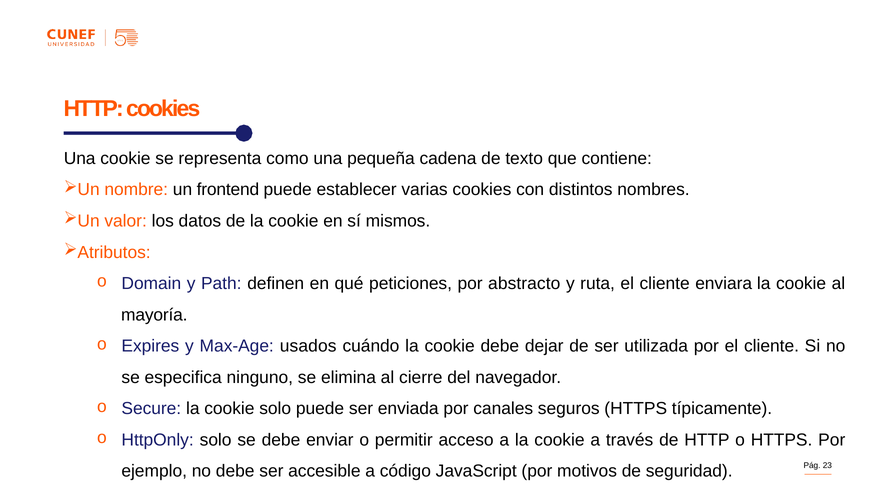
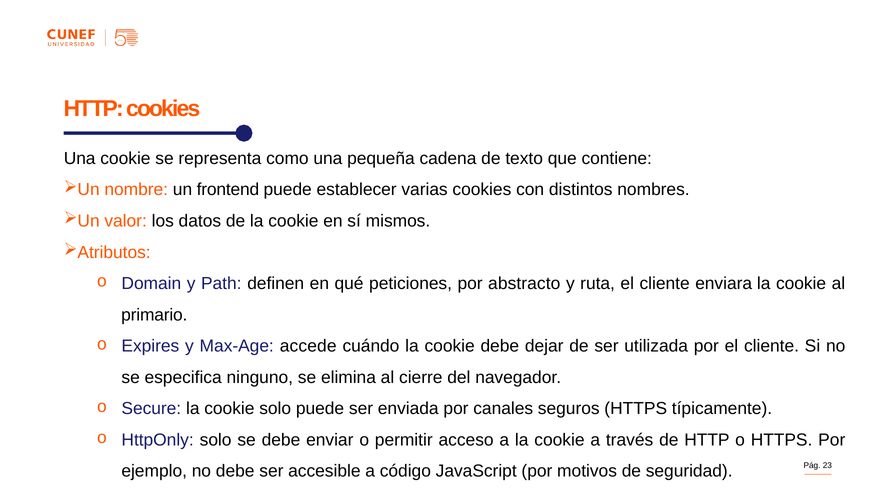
mayoría: mayoría -> primario (154, 315)
usados: usados -> accede (308, 346)
